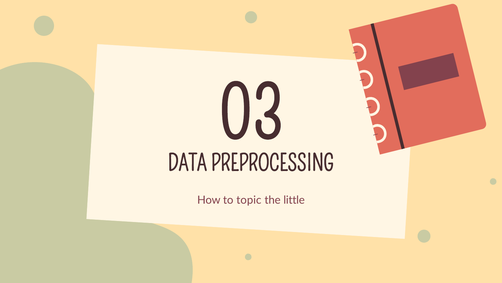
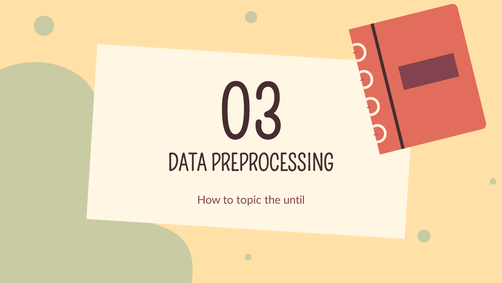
little: little -> until (294, 200)
